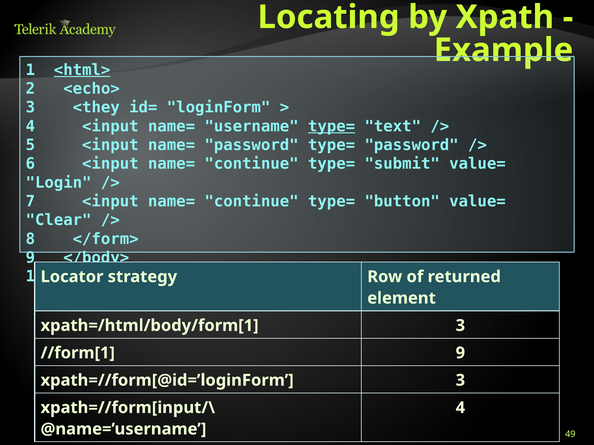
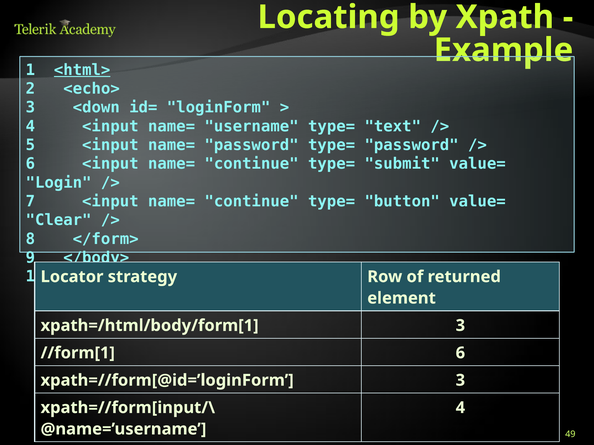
<they: <they -> <down (96, 108)
type= underline: present -> none (332, 126)
//form[1 9: 9 -> 6 (460, 353)
